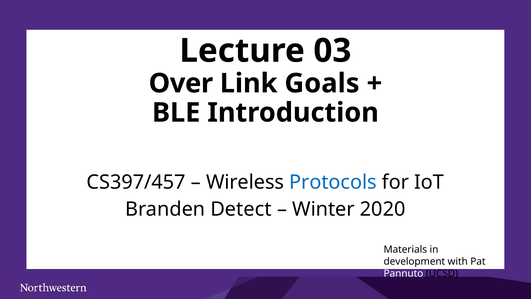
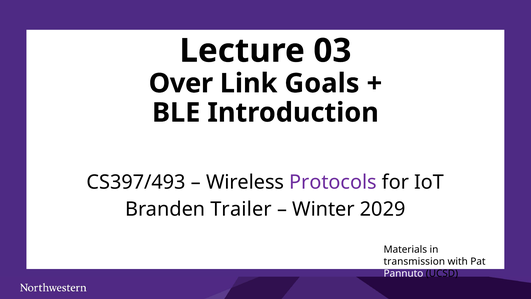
CS397/457: CS397/457 -> CS397/493 (136, 182)
Protocols colour: blue -> purple (333, 182)
Detect: Detect -> Trailer (241, 209)
2020: 2020 -> 2029 (383, 209)
development: development -> transmission (414, 261)
